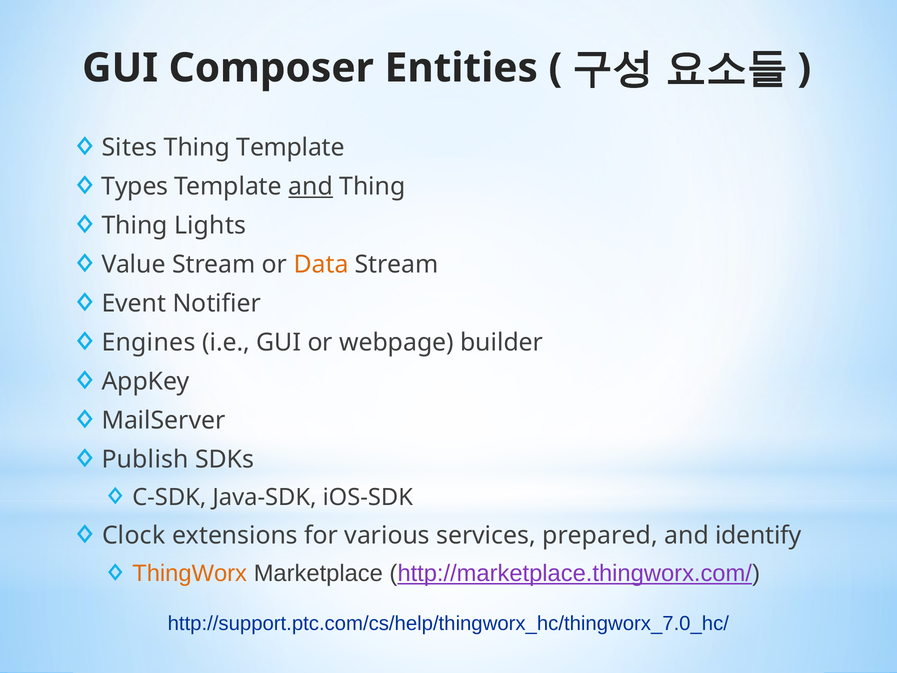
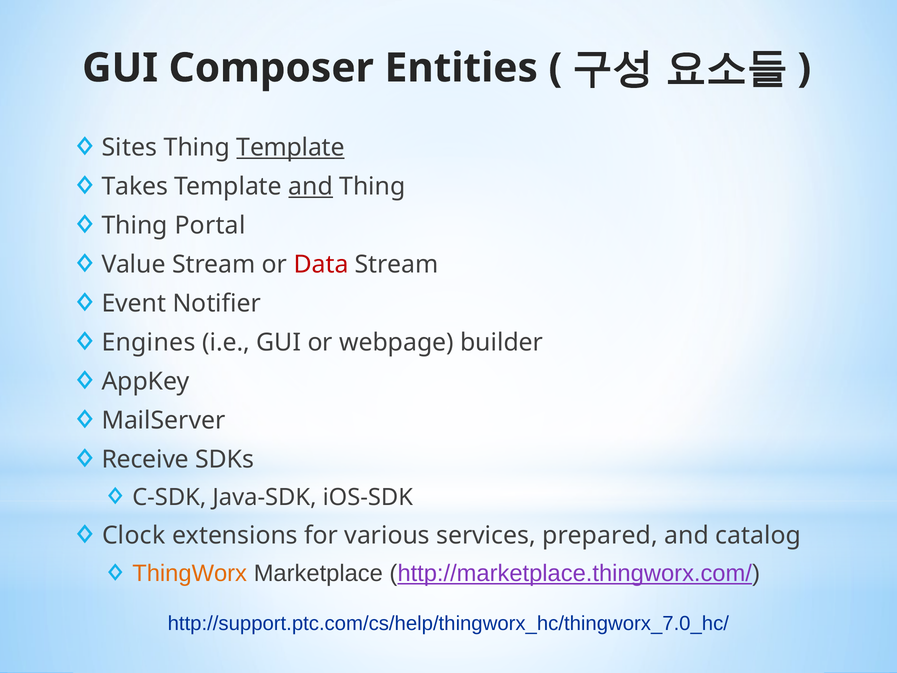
Template underline: none -> present (291, 147)
Types: Types -> Takes (135, 186)
Lights: Lights -> Portal (210, 225)
Data colour: orange -> red (321, 264)
Publish: Publish -> Receive (145, 459)
identify: identify -> catalog (758, 535)
